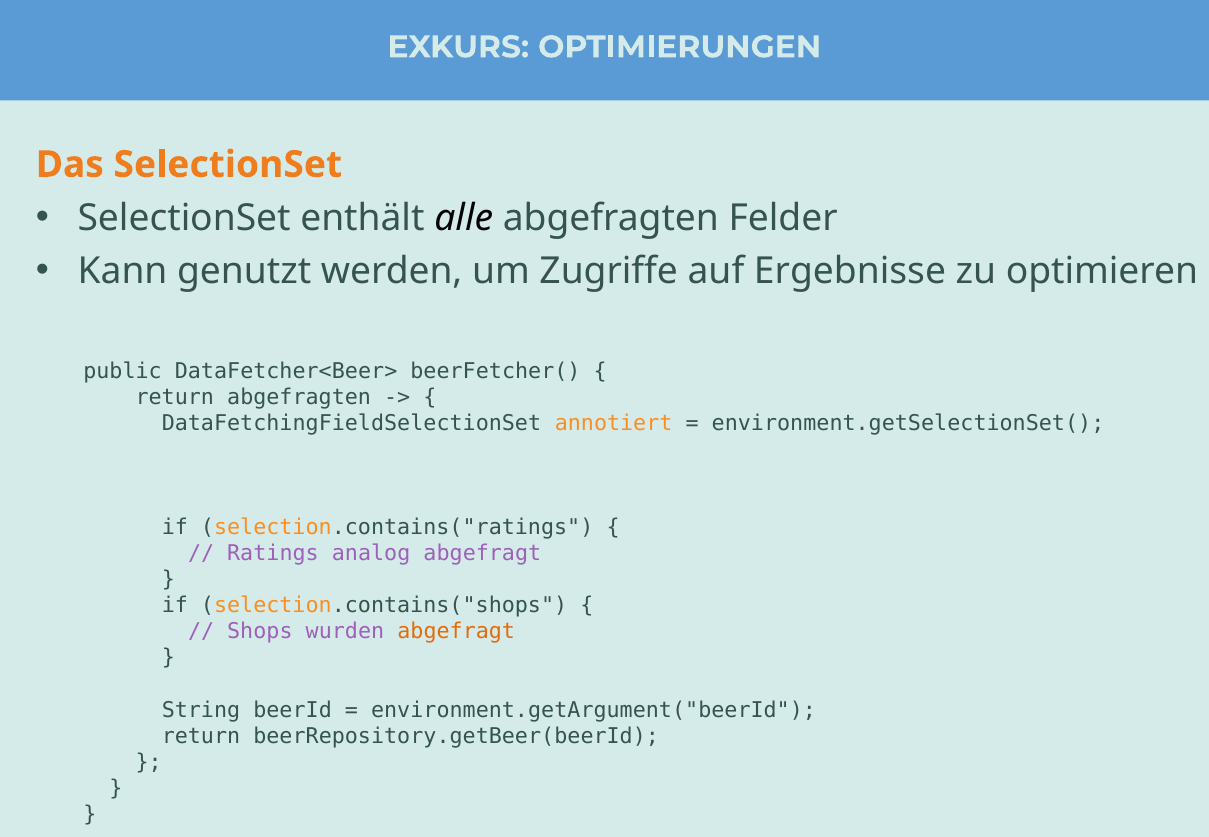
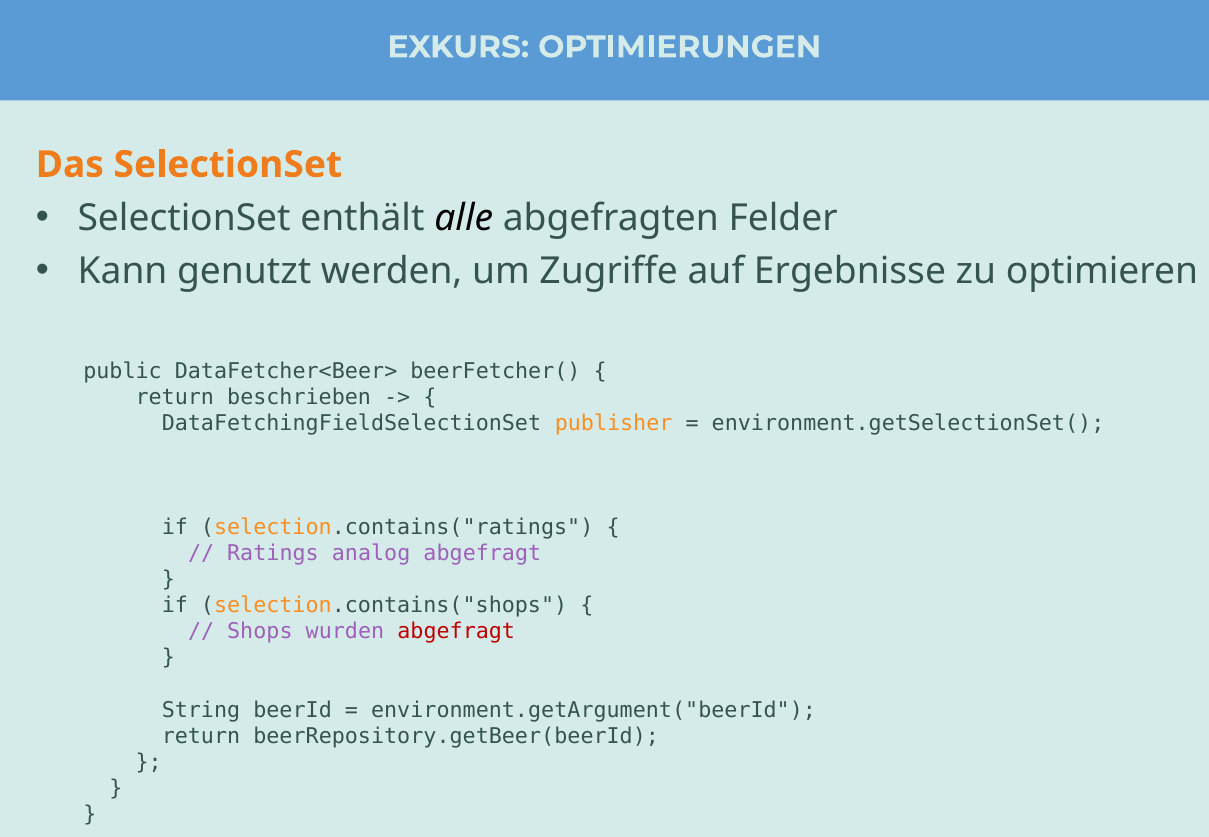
return abgefragten: abgefragten -> beschrieben (299, 397)
annotiert: annotiert -> publisher (614, 423)
abgefragt colour: orange -> red (456, 632)
